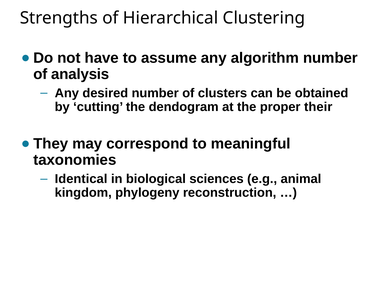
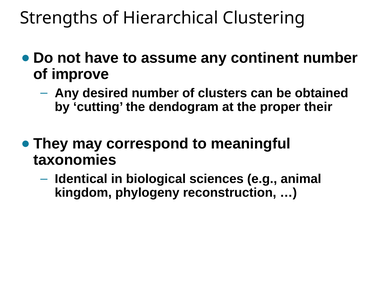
algorithm: algorithm -> continent (265, 58)
analysis: analysis -> improve (80, 74)
